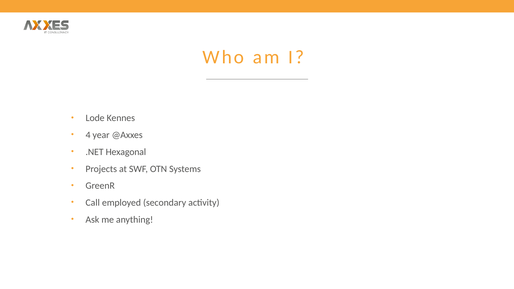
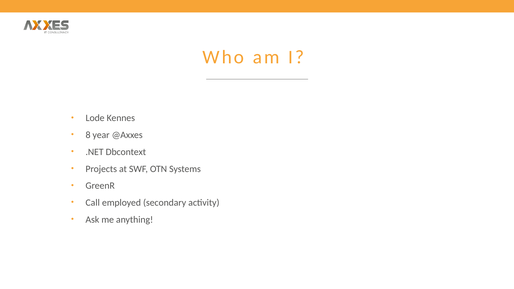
4: 4 -> 8 (88, 135)
Hexagonal: Hexagonal -> Dbcontext (126, 152)
